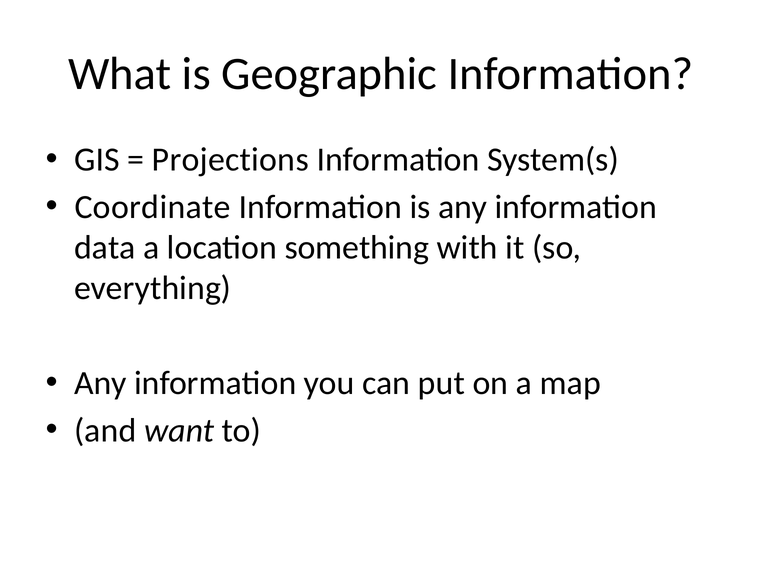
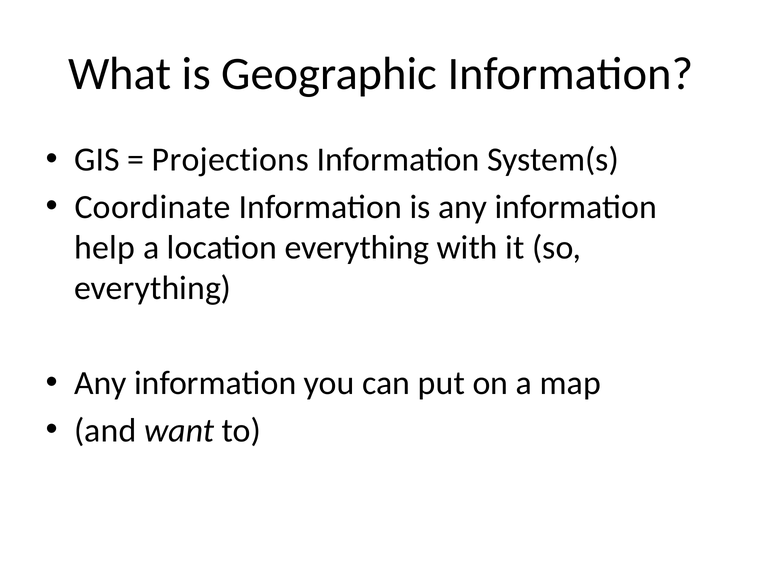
data: data -> help (105, 248)
location something: something -> everything (357, 248)
